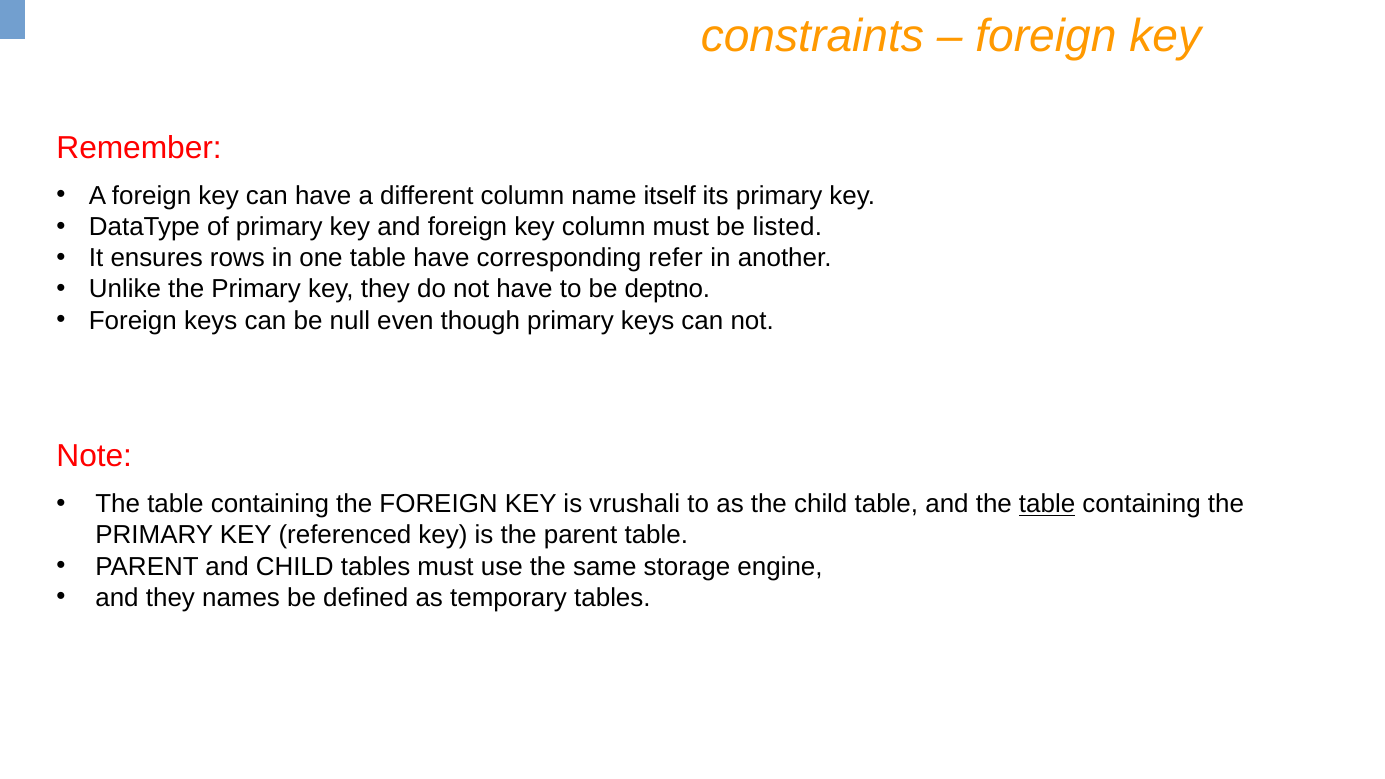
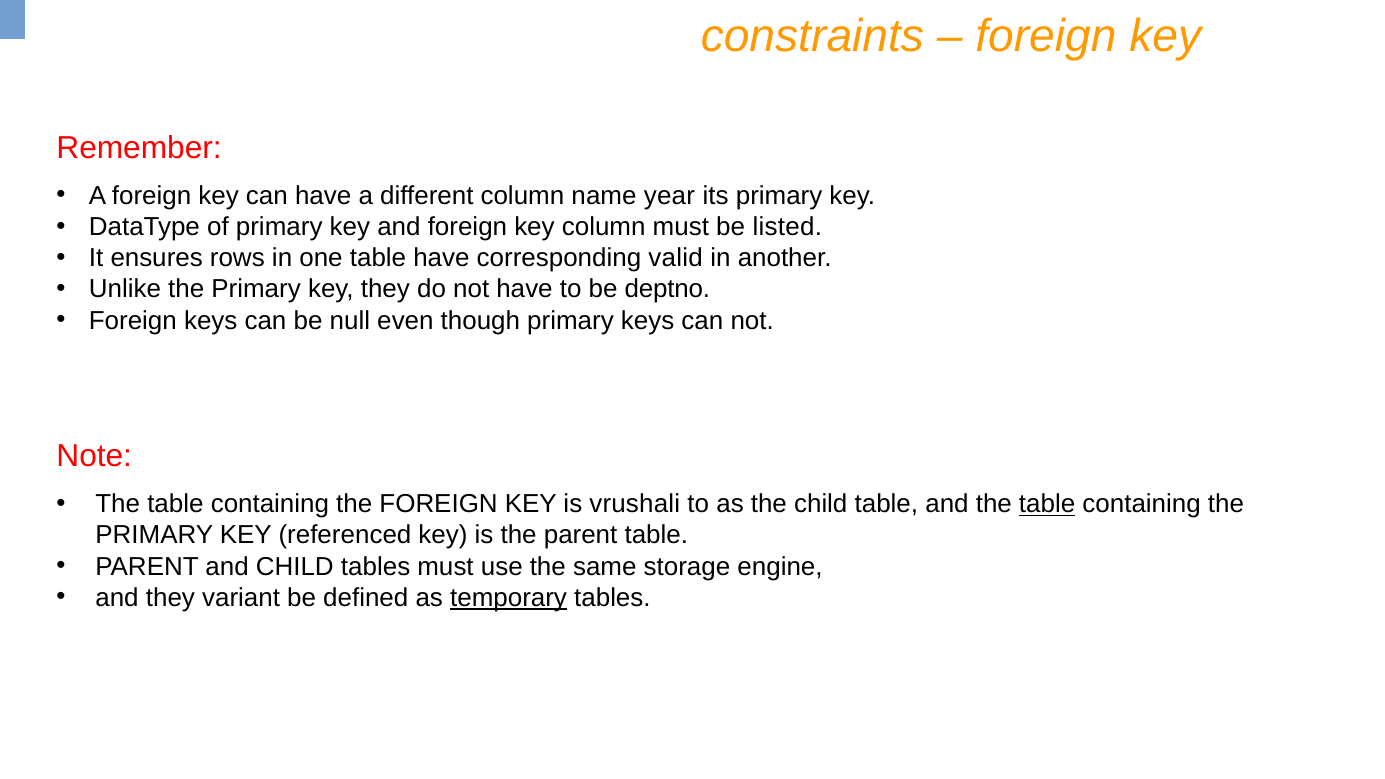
itself: itself -> year (669, 196)
refer: refer -> valid (676, 258)
names: names -> variant (241, 598)
temporary underline: none -> present (509, 598)
